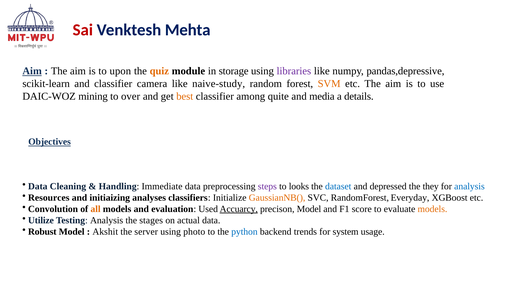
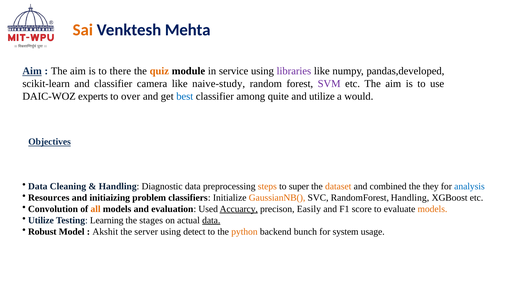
Sai colour: red -> orange (83, 30)
upon: upon -> there (120, 71)
storage: storage -> service (234, 71)
pandas,depressive: pandas,depressive -> pandas,developed (405, 71)
SVM colour: orange -> purple (329, 84)
mining: mining -> experts (93, 96)
best colour: orange -> blue (185, 96)
and media: media -> utilize (322, 96)
details: details -> would (359, 96)
Immediate: Immediate -> Diagnostic (162, 186)
steps colour: purple -> orange (267, 186)
looks: looks -> super (299, 186)
dataset colour: blue -> orange (338, 186)
depressed: depressed -> combined (388, 186)
analyses: analyses -> problem (149, 198)
RandomForest Everyday: Everyday -> Handling (410, 198)
precison Model: Model -> Easily (309, 209)
Testing Analysis: Analysis -> Learning (107, 220)
data underline: none -> present (211, 220)
photo: photo -> detect (194, 232)
python colour: blue -> orange (244, 232)
trends: trends -> bunch (305, 232)
